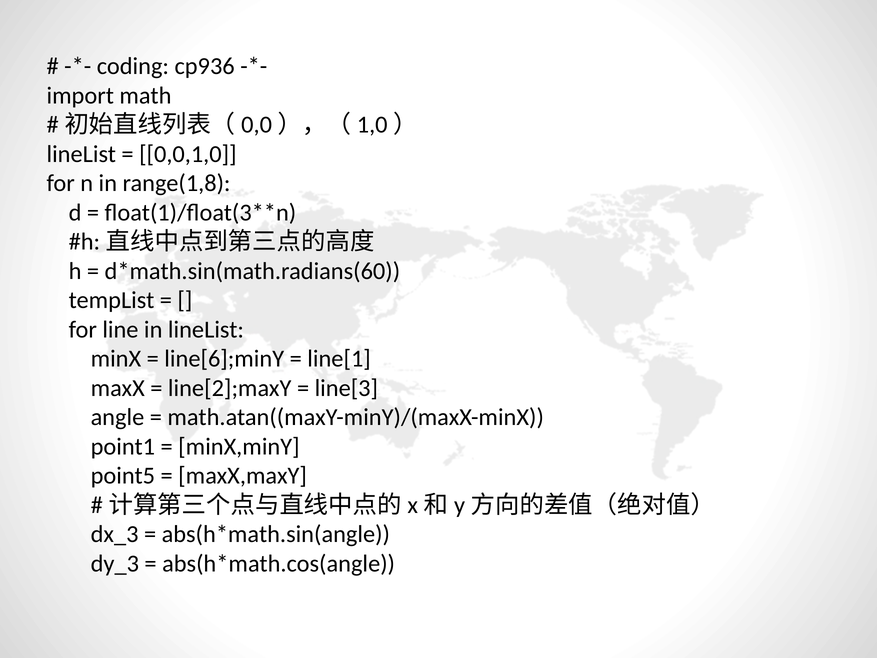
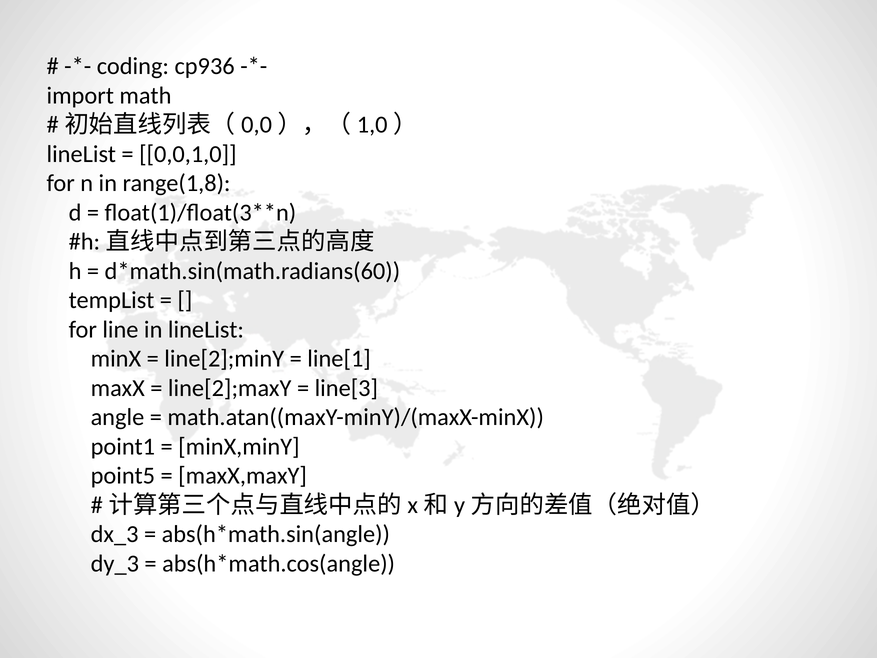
line[6];minY: line[6];minY -> line[2];minY (224, 359)
